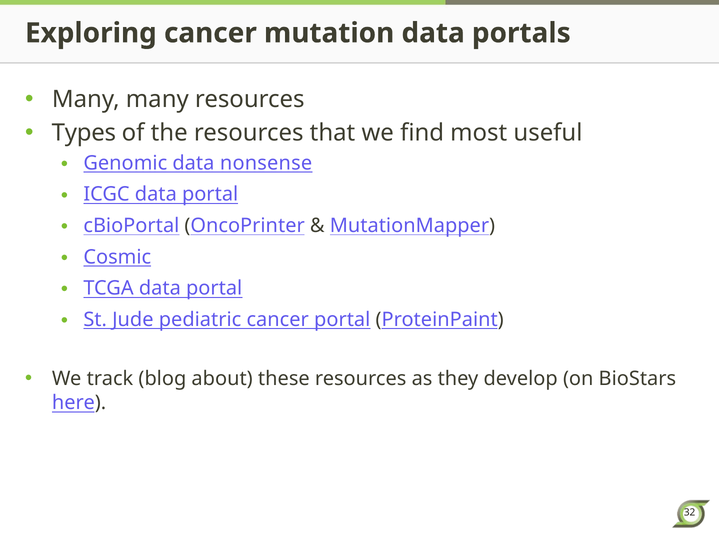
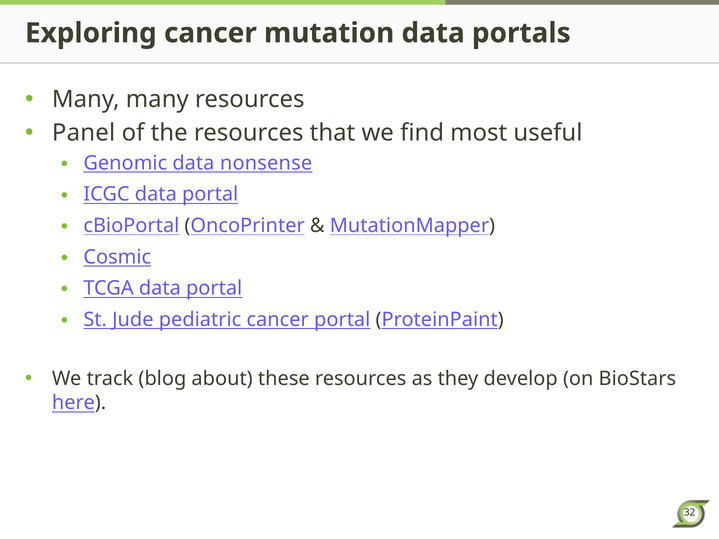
Types: Types -> Panel (84, 133)
